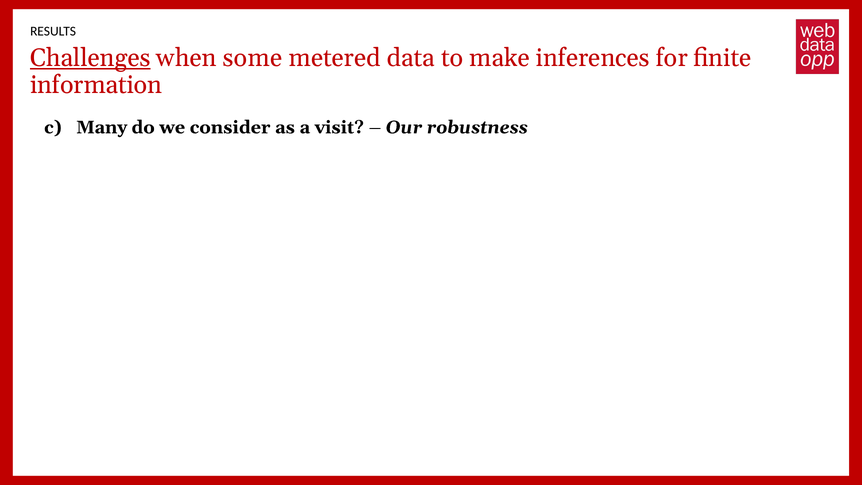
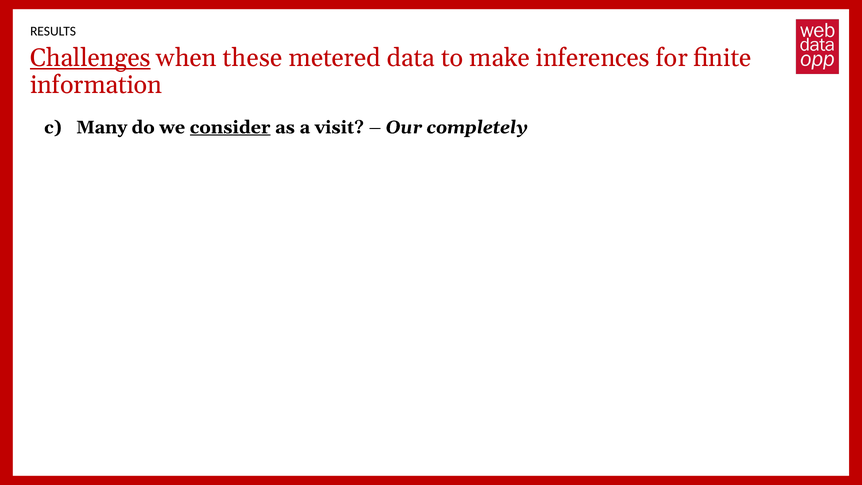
some: some -> these (253, 58)
consider underline: none -> present (230, 127)
robustness: robustness -> completely (477, 127)
